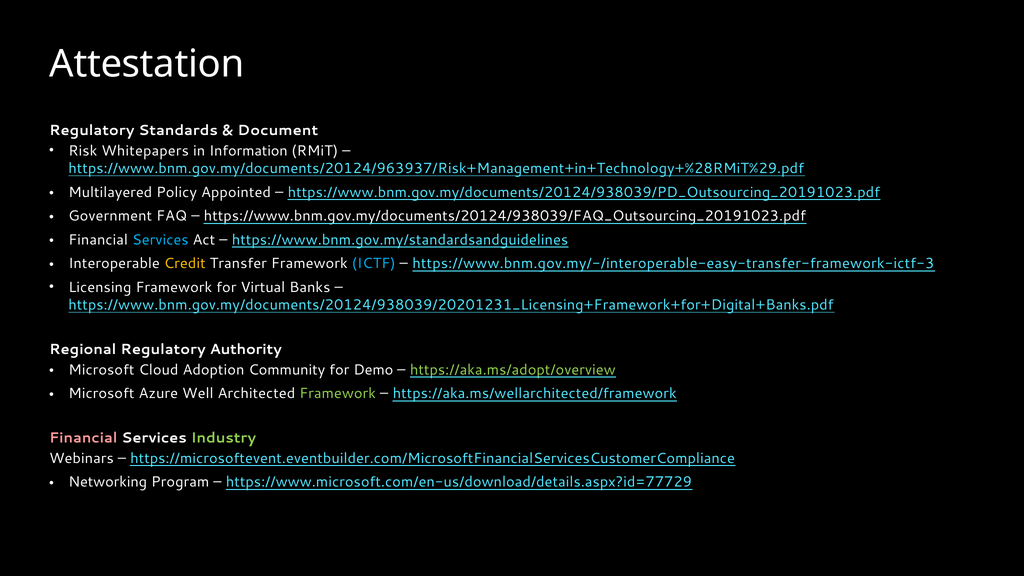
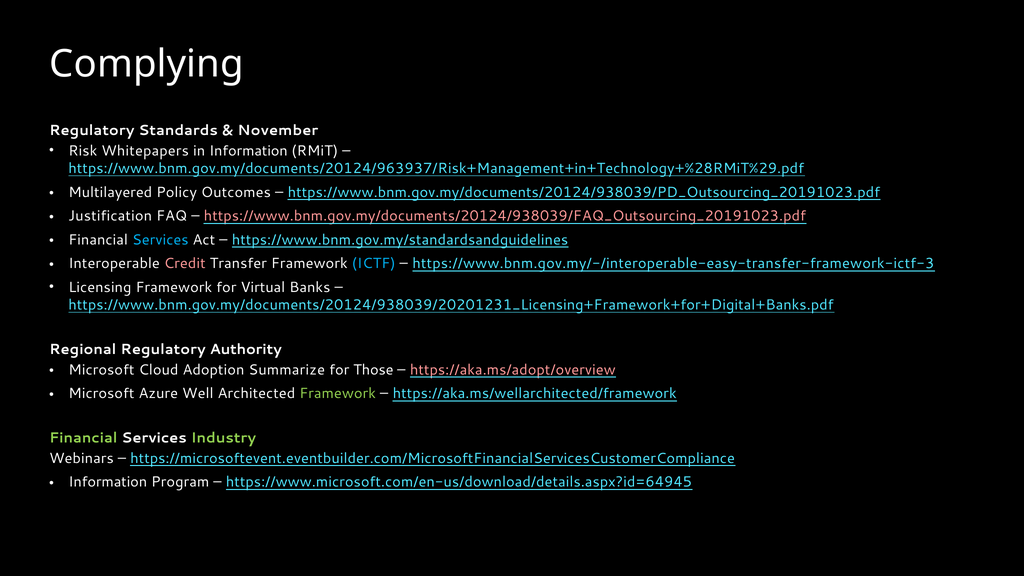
Attestation: Attestation -> Complying (147, 64)
Document: Document -> November (278, 130)
Appointed: Appointed -> Outcomes (236, 192)
Government: Government -> Justification (110, 216)
https://www.bnm.gov.my/documents/20124/938039/FAQ_Outsourcing_20191023.pdf colour: white -> pink (505, 216)
Credit colour: yellow -> pink (185, 264)
Community: Community -> Summarize (287, 370)
Demo: Demo -> Those (373, 370)
https://aka.ms/adopt/overview colour: light green -> pink (513, 370)
Financial colour: pink -> light green (83, 438)
Networking: Networking -> Information (108, 482)
https://www.microsoft.com/en-us/download/details.aspx?id=77729: https://www.microsoft.com/en-us/download/details.aspx?id=77729 -> https://www.microsoft.com/en-us/download/details.aspx?id=64945 (459, 482)
